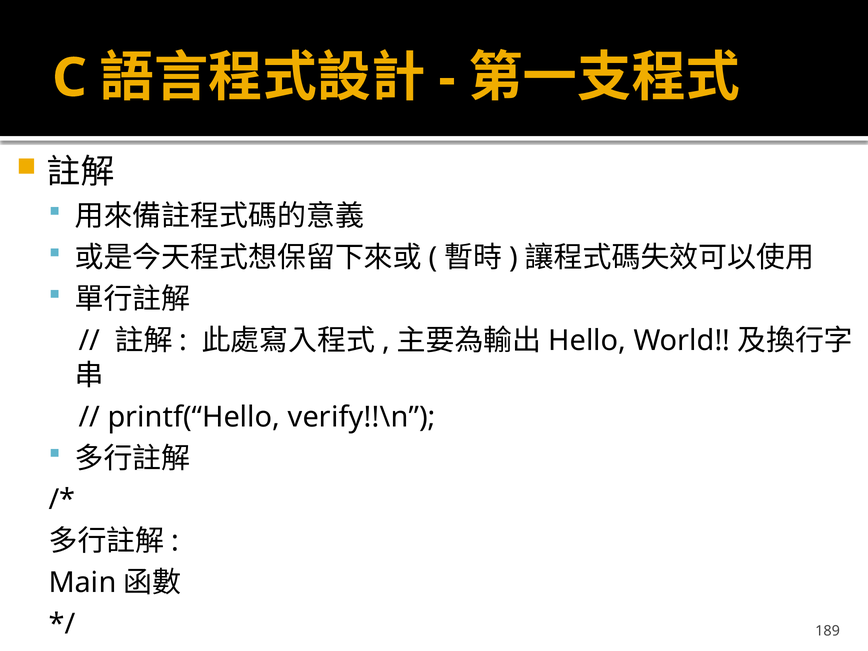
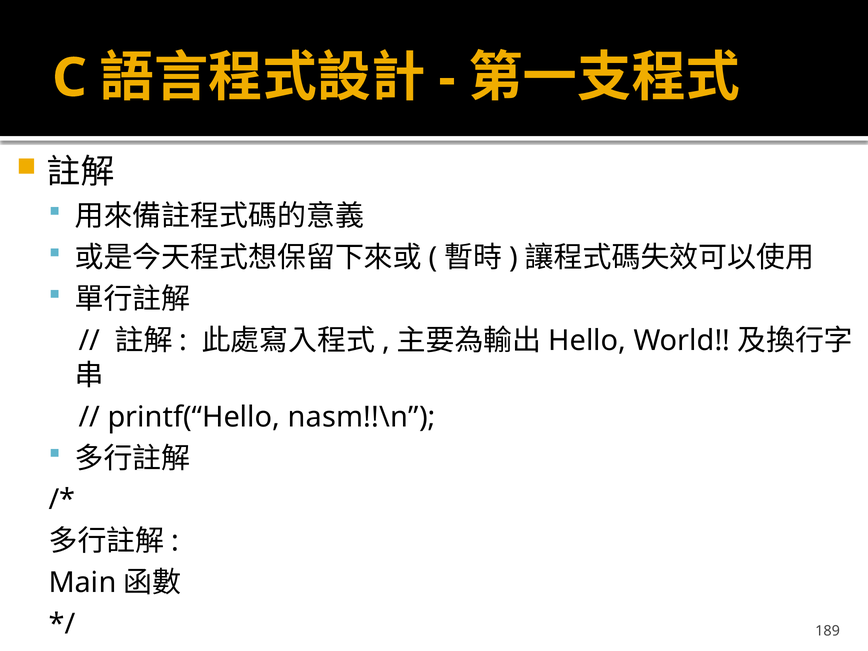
verify!!\n: verify!!\n -> nasm!!\n (362, 417)
